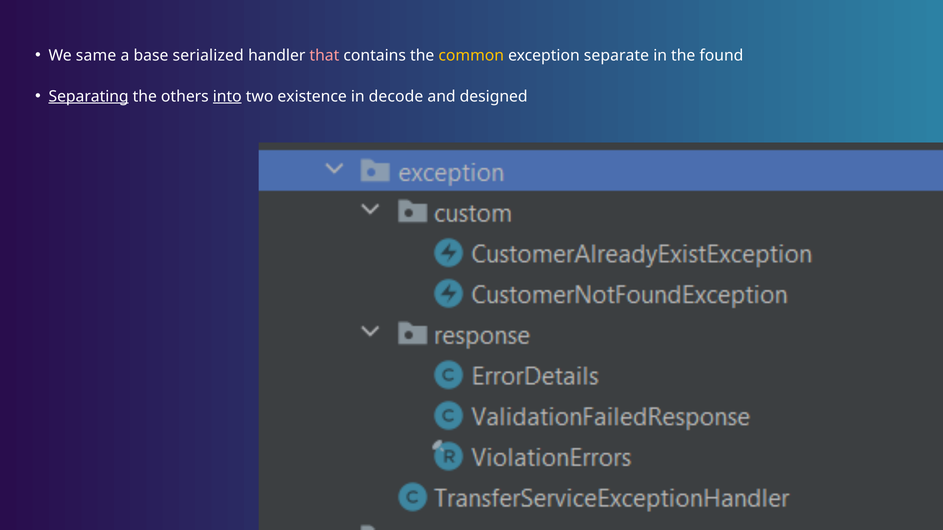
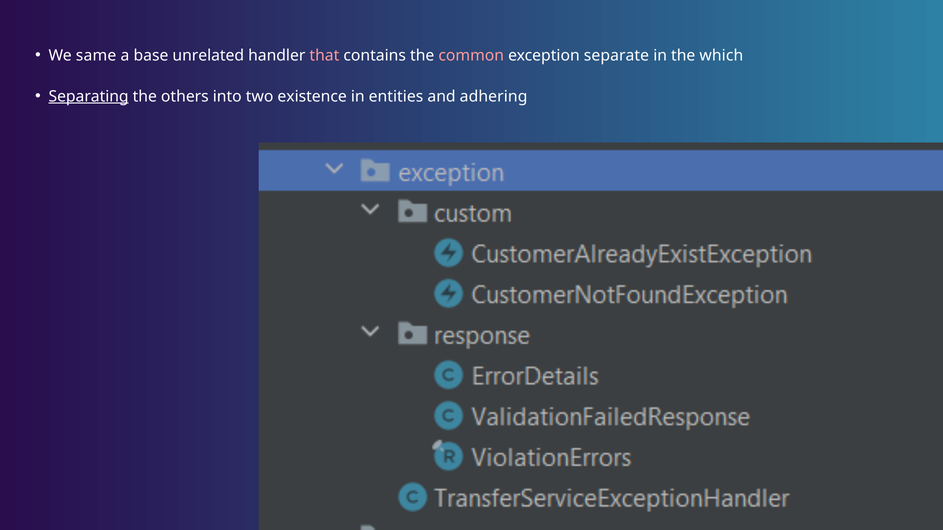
serialized: serialized -> unrelated (208, 56)
common colour: yellow -> pink (471, 56)
found: found -> which (721, 56)
into underline: present -> none (227, 97)
decode: decode -> entities (396, 97)
designed: designed -> adhering (494, 97)
